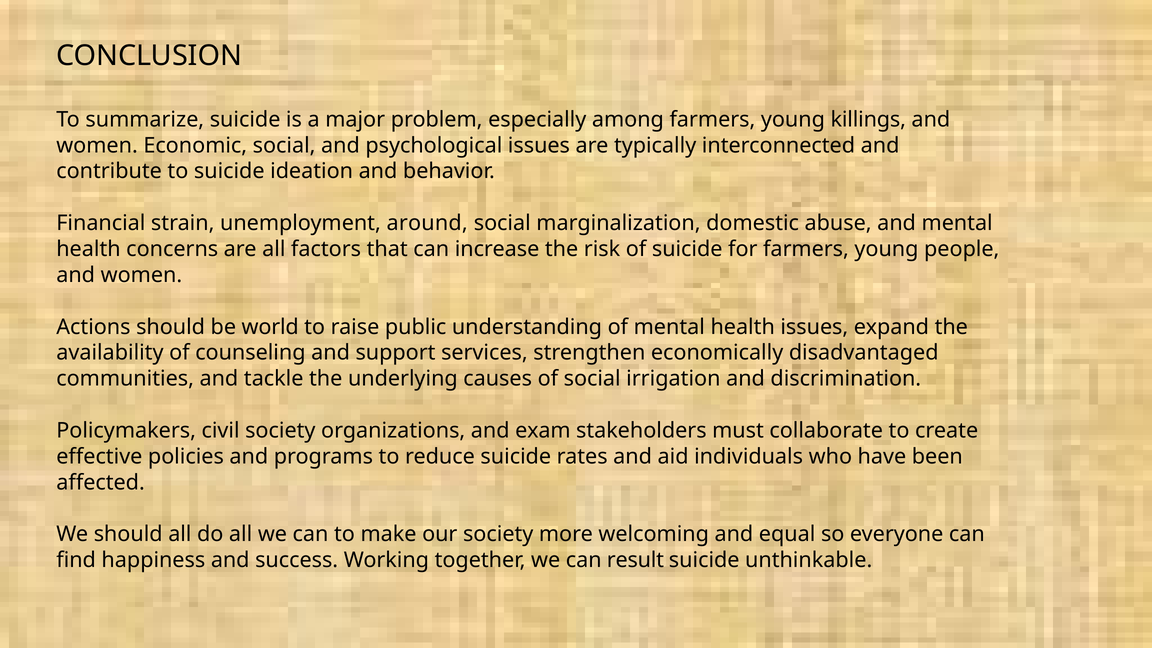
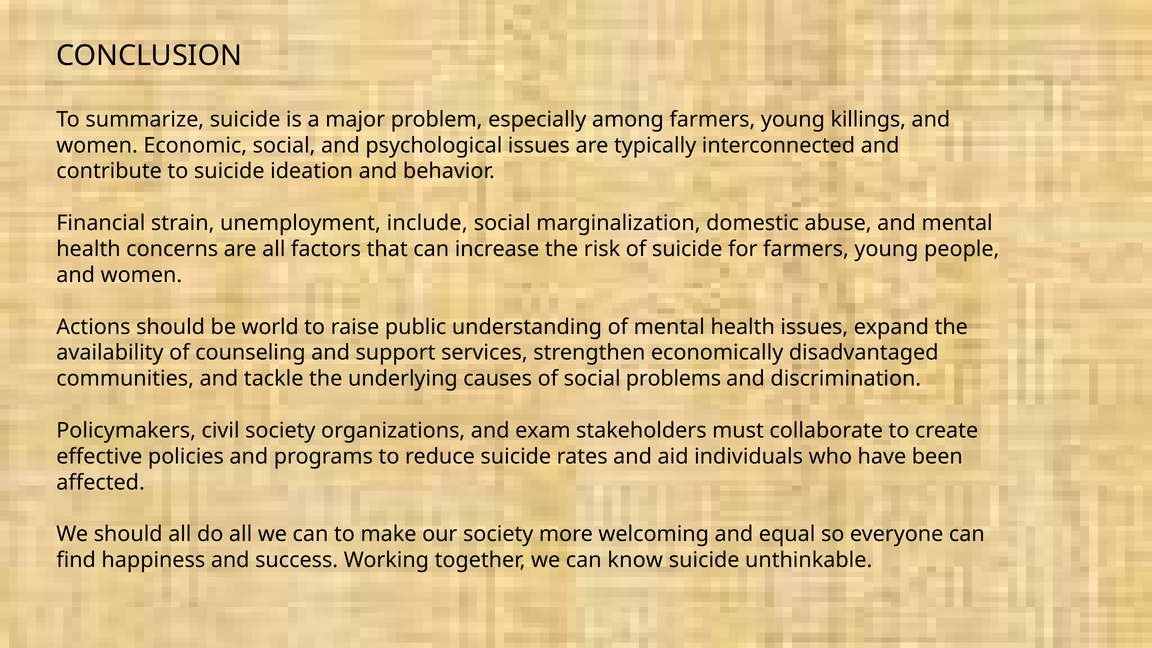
around: around -> include (427, 223)
irrigation: irrigation -> problems (673, 379)
result: result -> know (635, 560)
